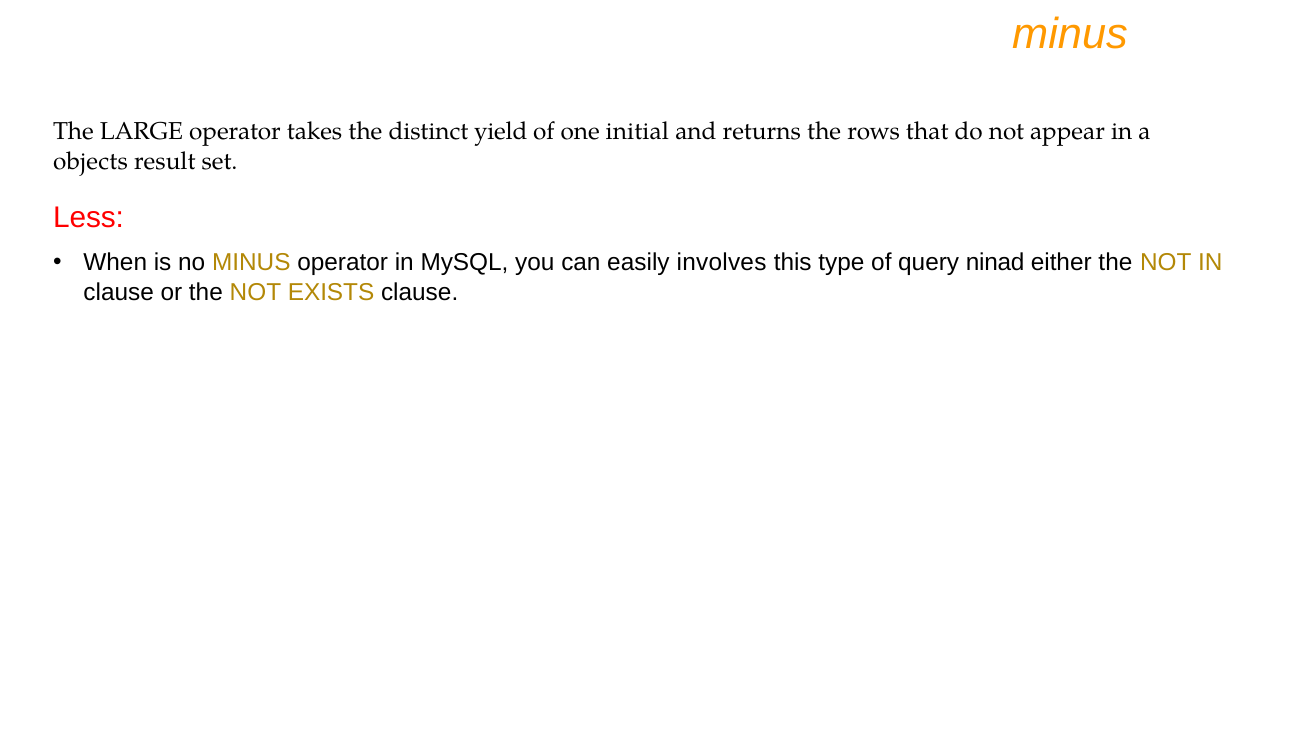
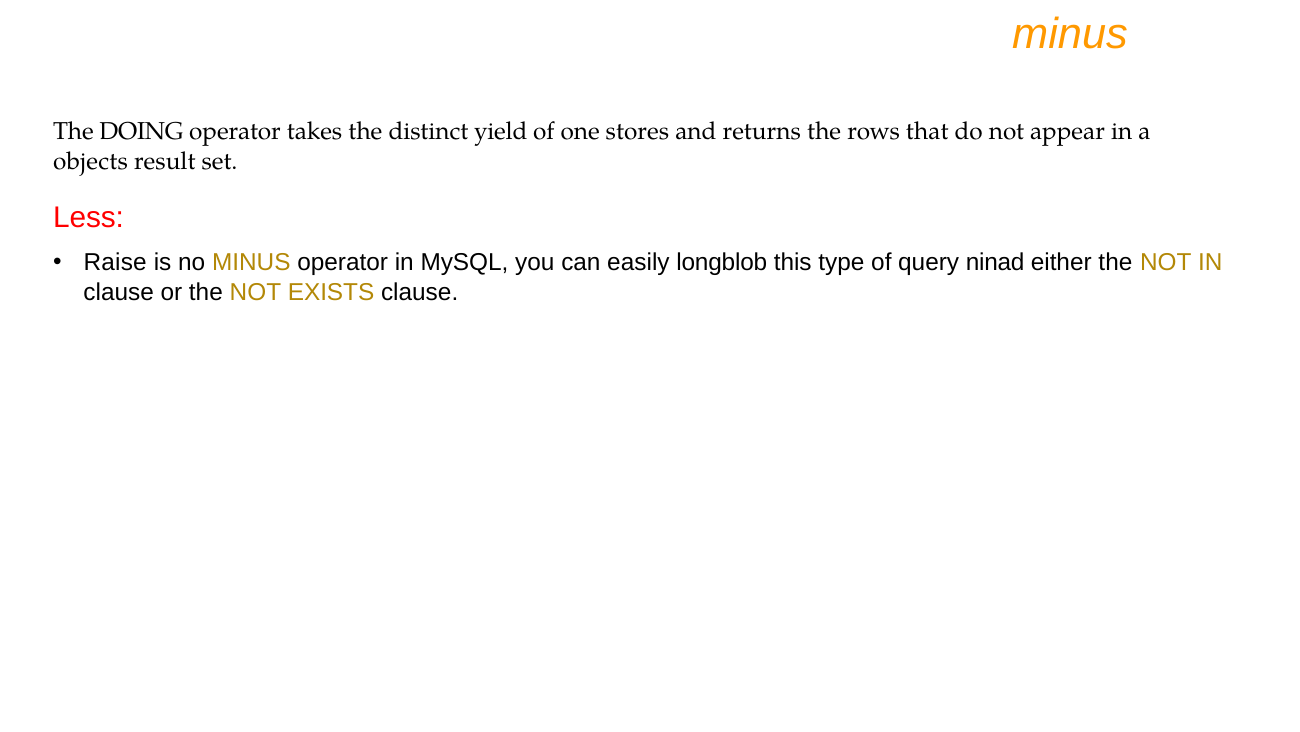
LARGE: LARGE -> DOING (142, 132)
initial: initial -> stores (637, 132)
When: When -> Raise (115, 263)
involves: involves -> longblob (722, 263)
